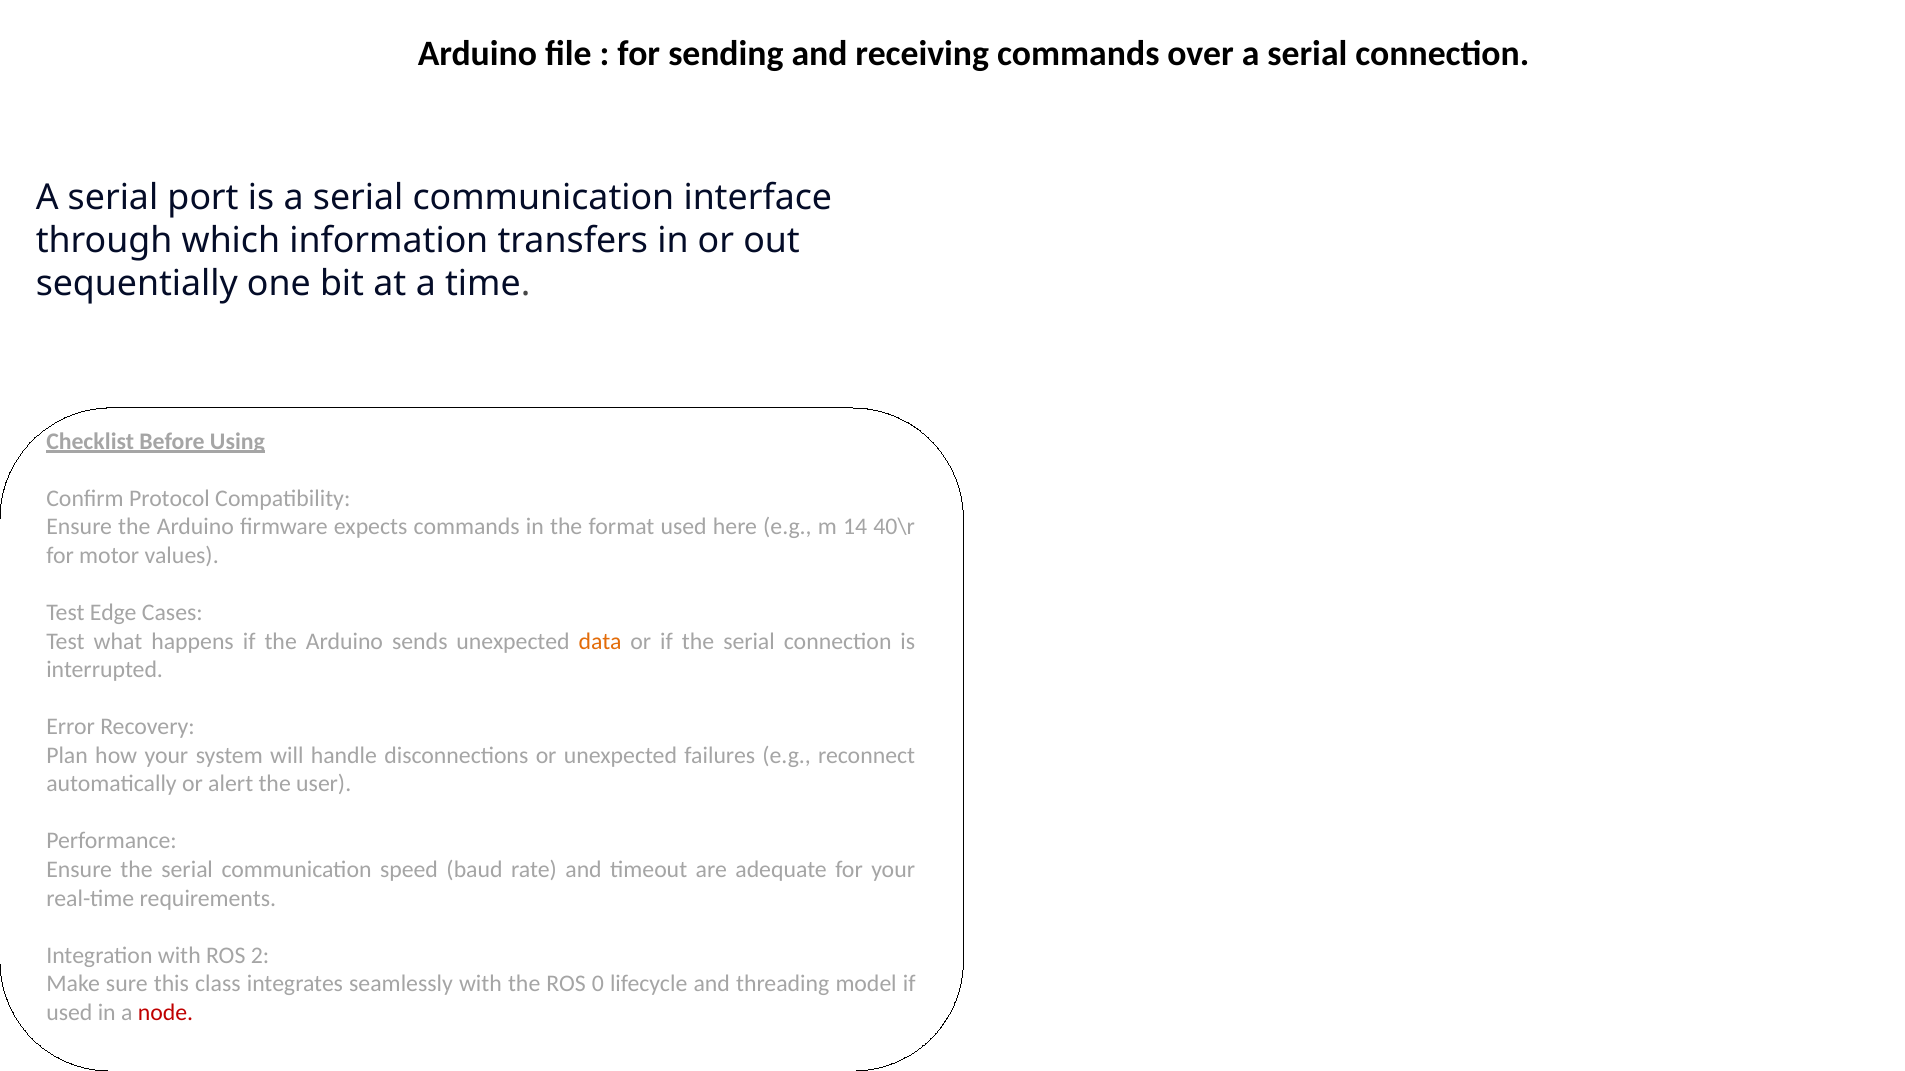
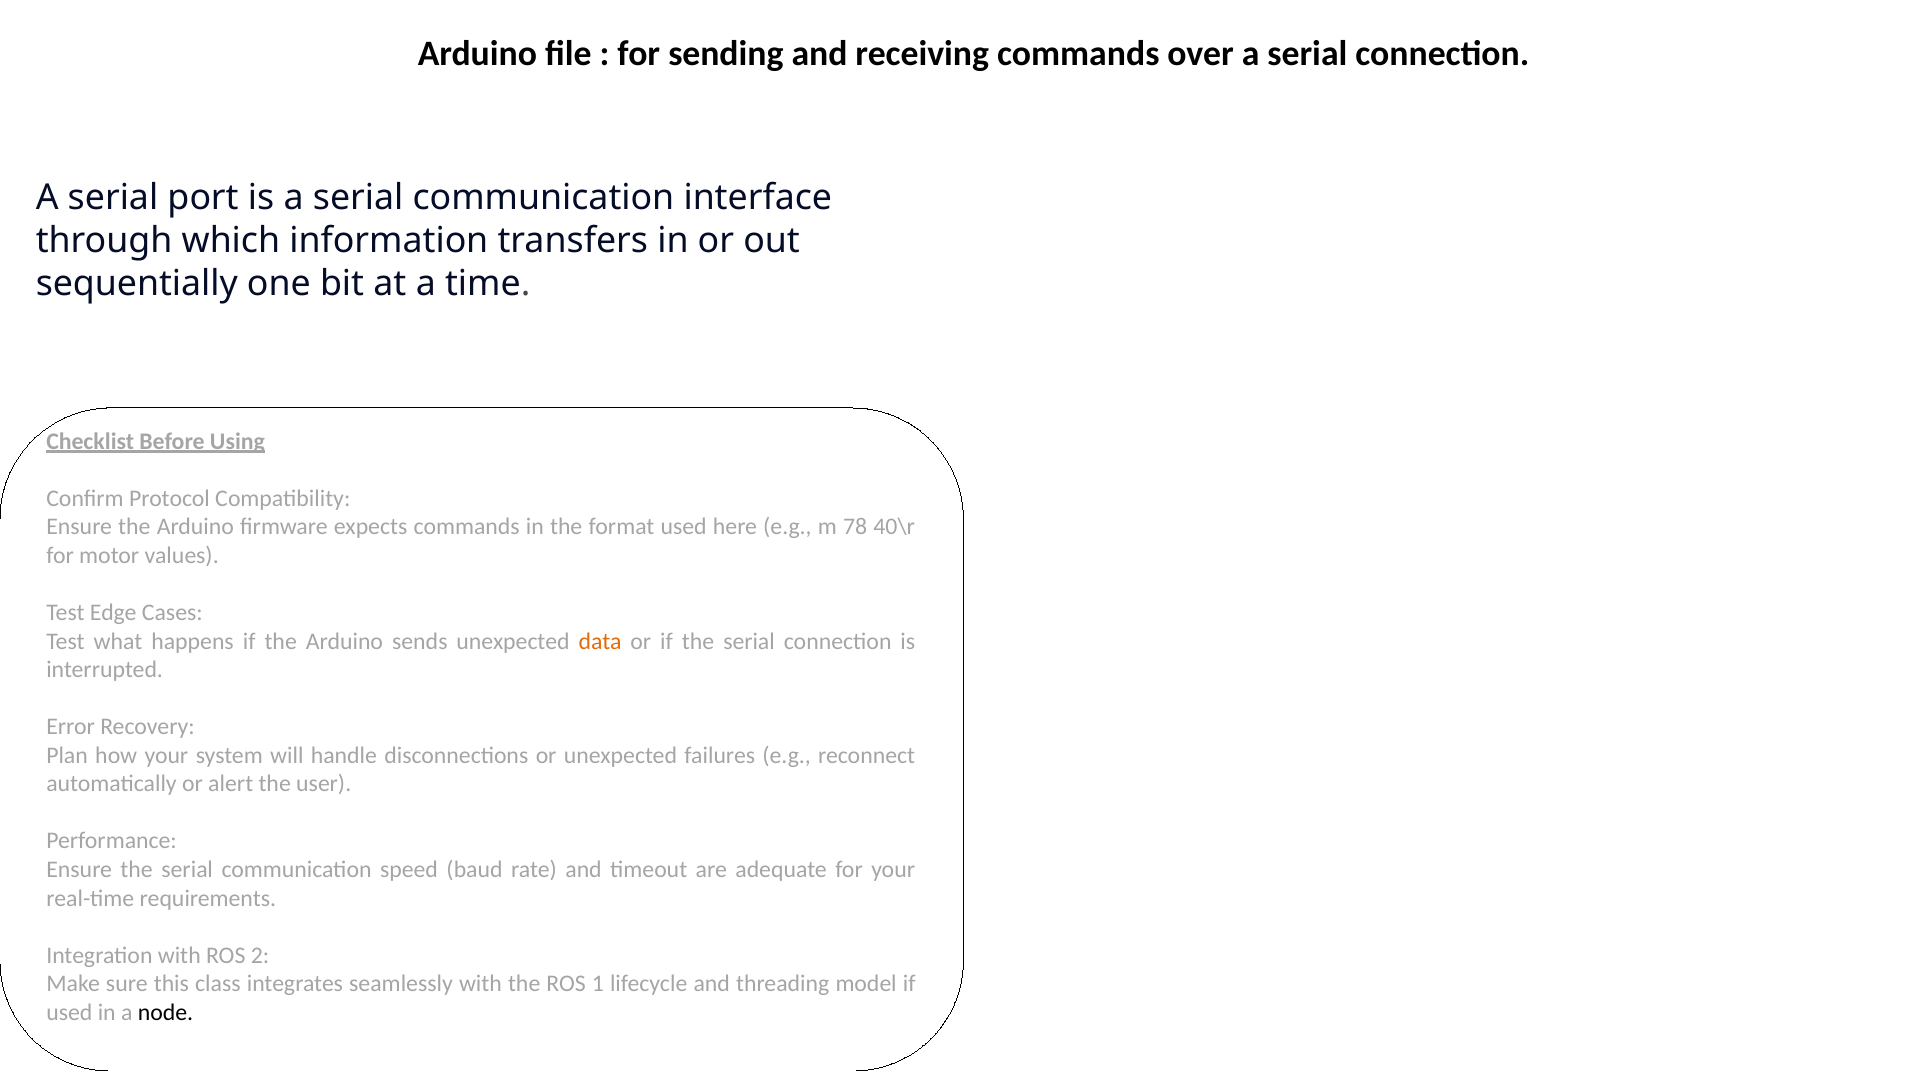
14: 14 -> 78 (855, 527)
0: 0 -> 1 (598, 984)
node colour: red -> black (166, 1013)
